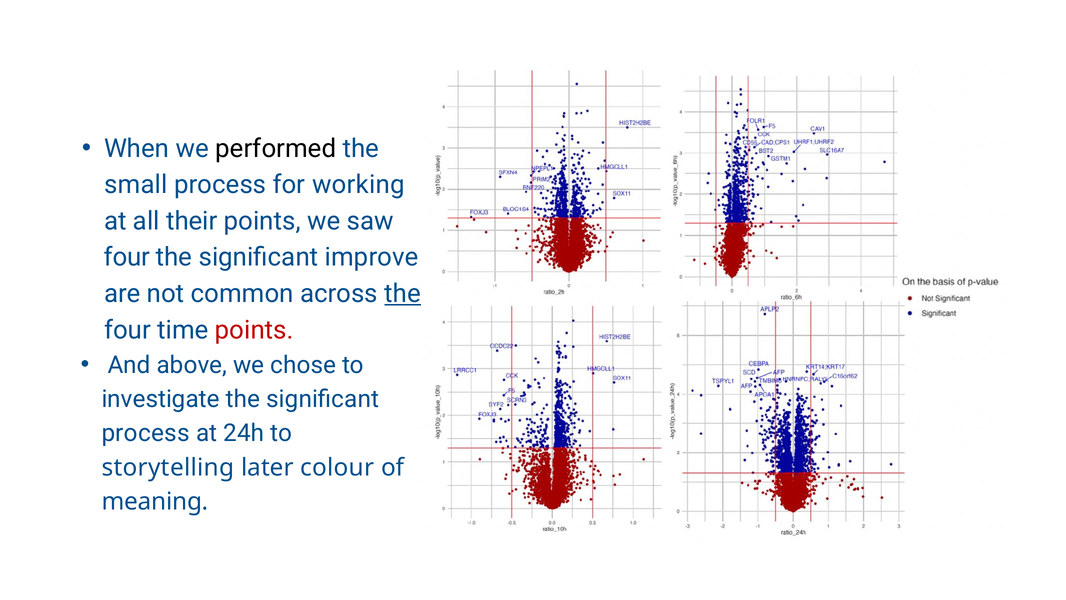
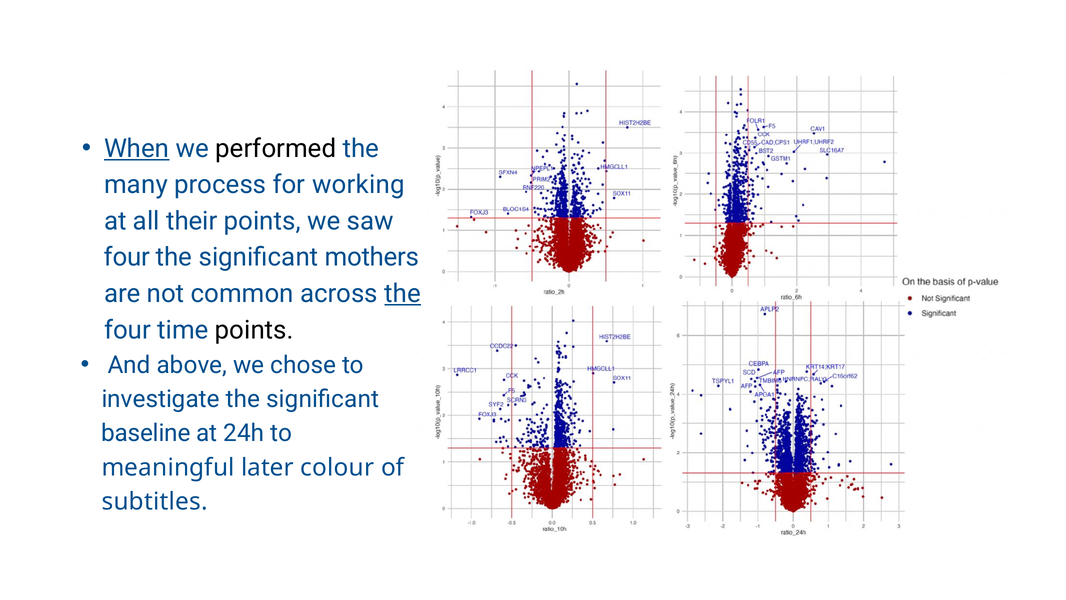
When underline: none -> present (137, 148)
small: small -> many (136, 185)
improve: improve -> mothers (372, 257)
points colour: red -> black (254, 330)
process: process -> baseline (146, 433)
storytelling: storytelling -> meaningful (168, 467)
meaning: meaning -> subtitles (155, 502)
